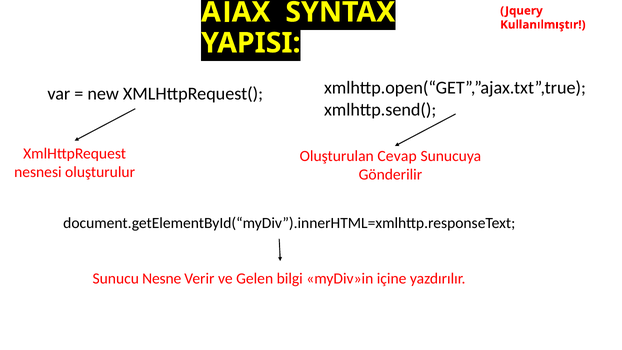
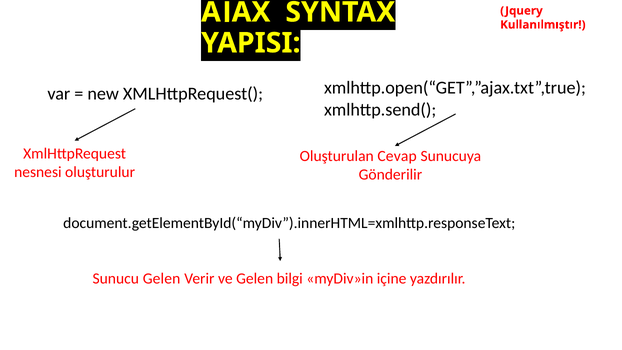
Sunucu Nesne: Nesne -> Gelen (162, 278)
